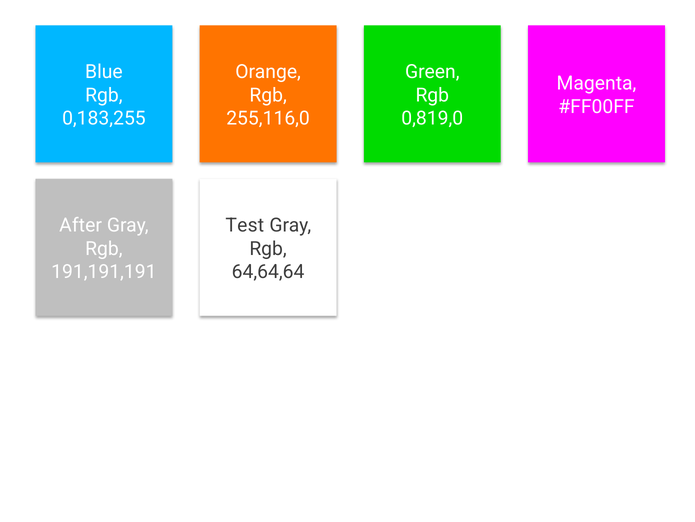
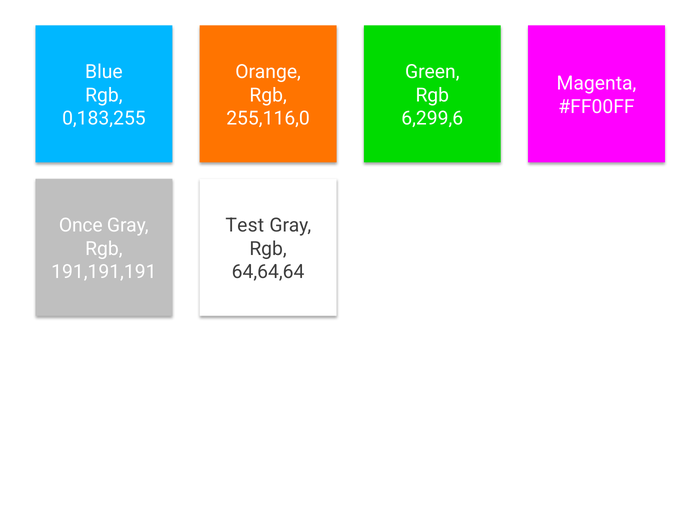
0,819,0: 0,819,0 -> 6,299,6 (432, 118)
After: After -> Once (81, 225)
